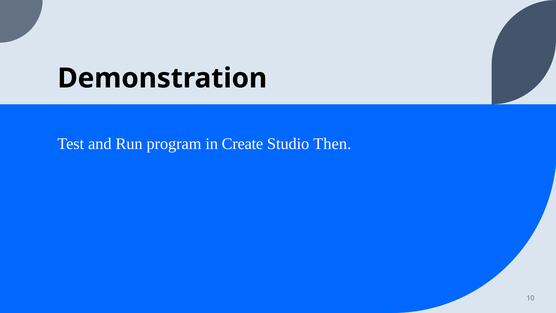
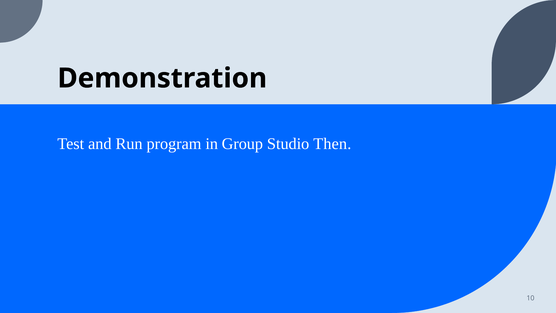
Create: Create -> Group (242, 144)
